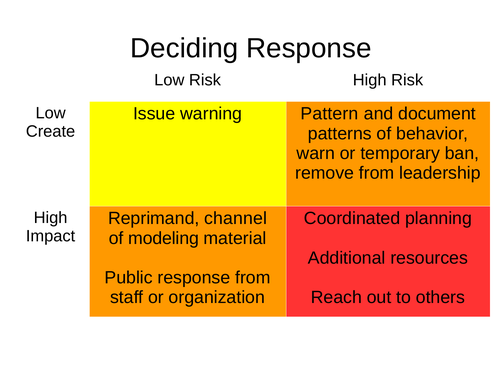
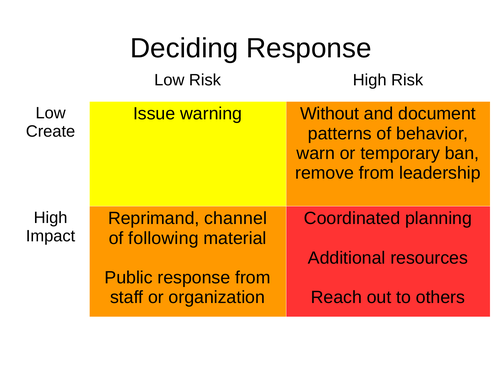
Pattern: Pattern -> Without (330, 114)
modeling: modeling -> following (163, 238)
